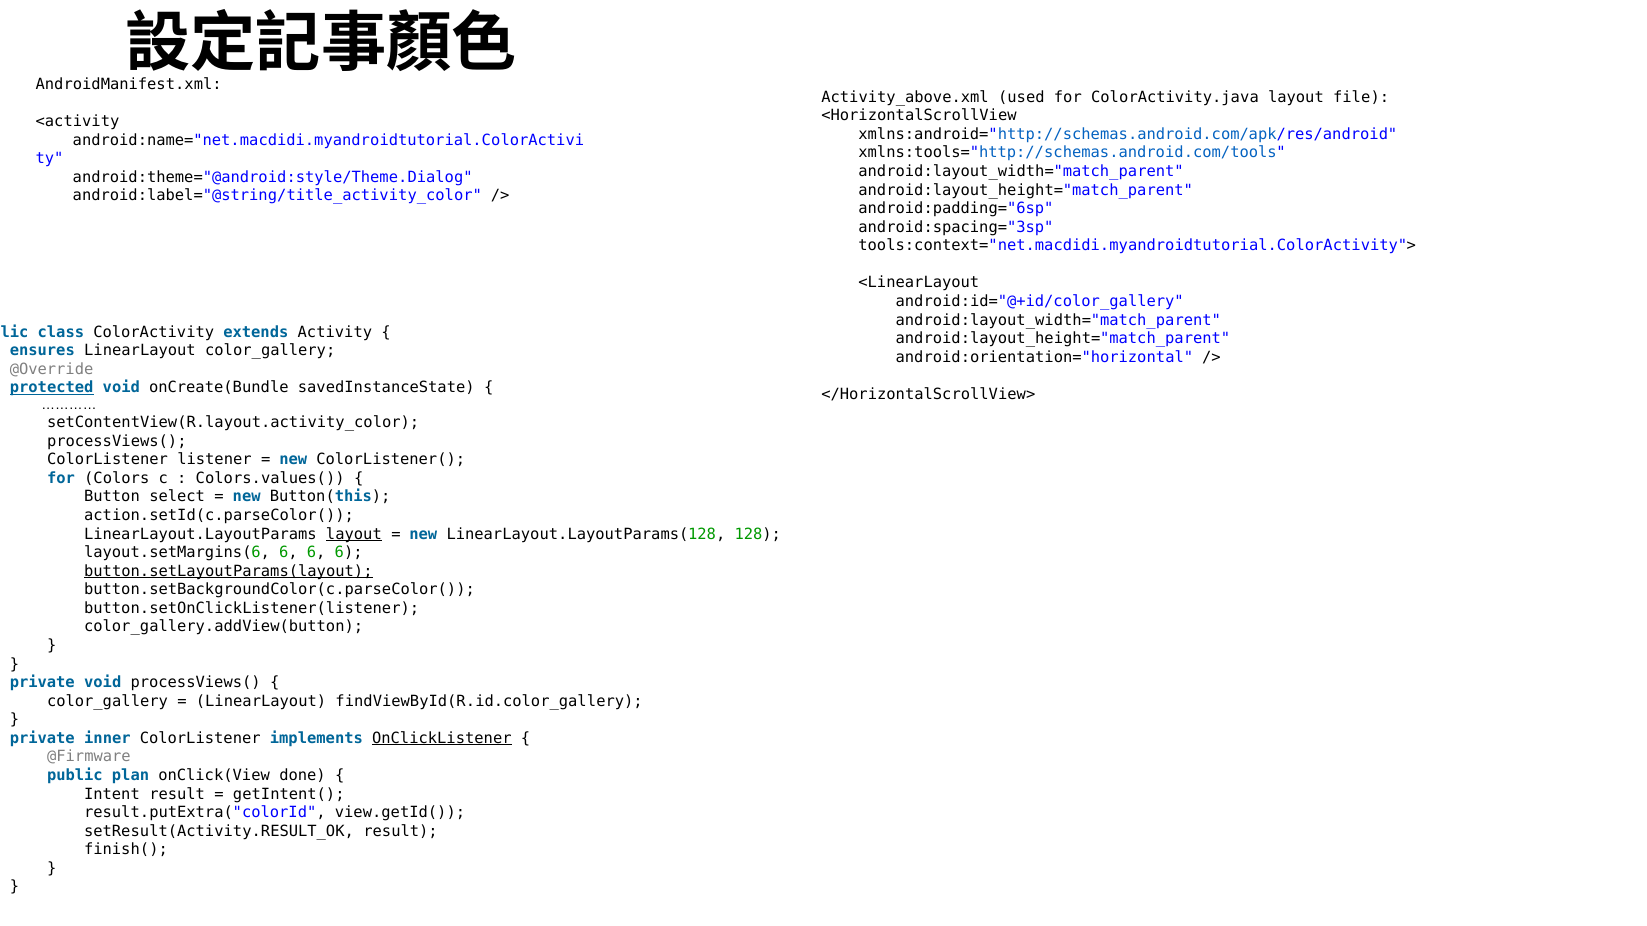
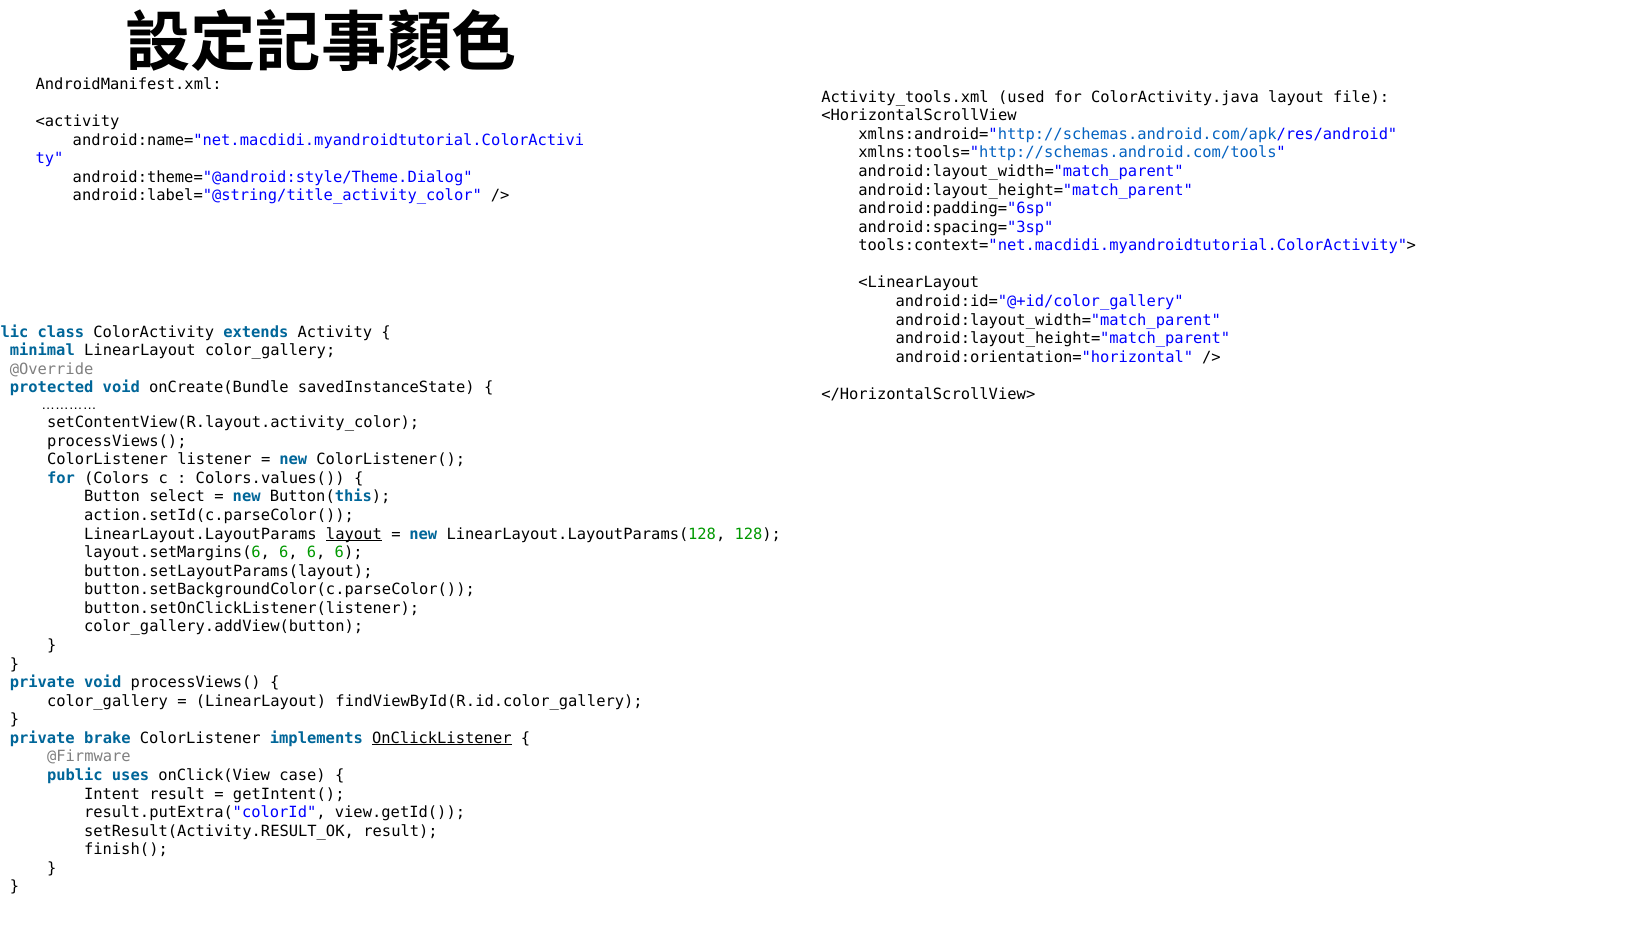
Activity_above.xml: Activity_above.xml -> Activity_tools.xml (905, 97)
ensures: ensures -> minimal (42, 351)
protected underline: present -> none (52, 388)
button.setLayoutParams(layout underline: present -> none (228, 571)
inner: inner -> brake (107, 739)
plan: plan -> uses (131, 776)
done: done -> case (302, 776)
